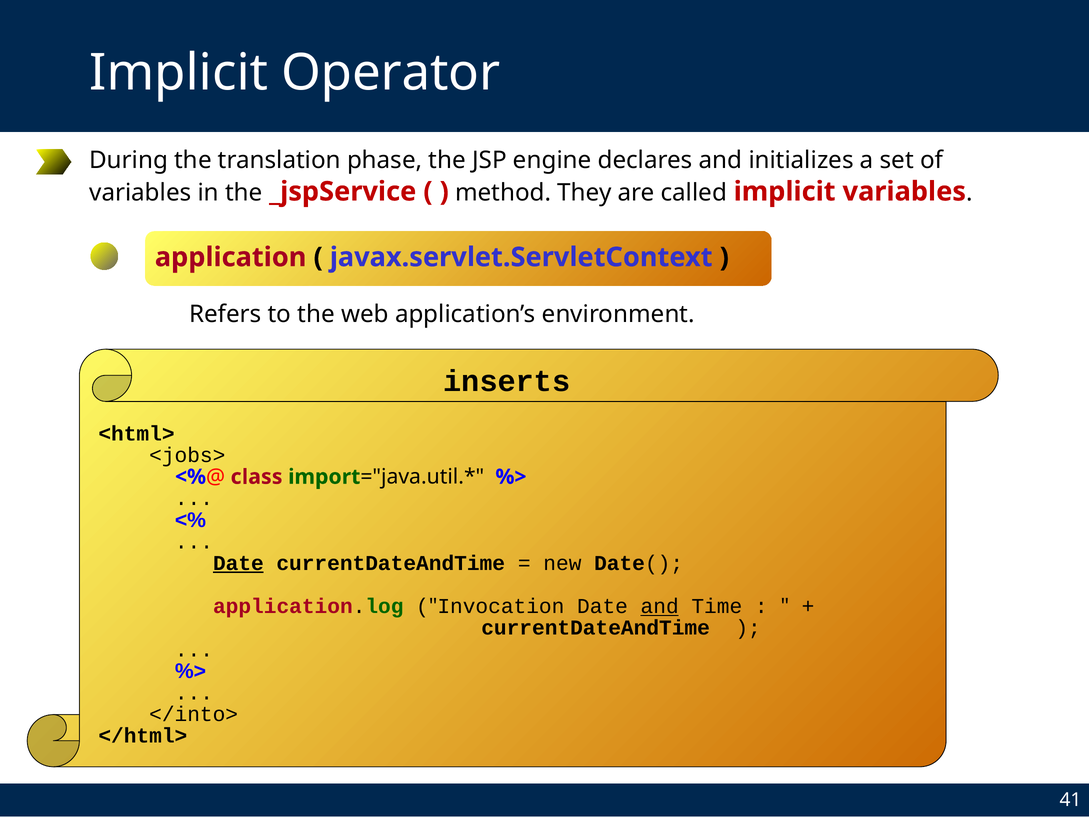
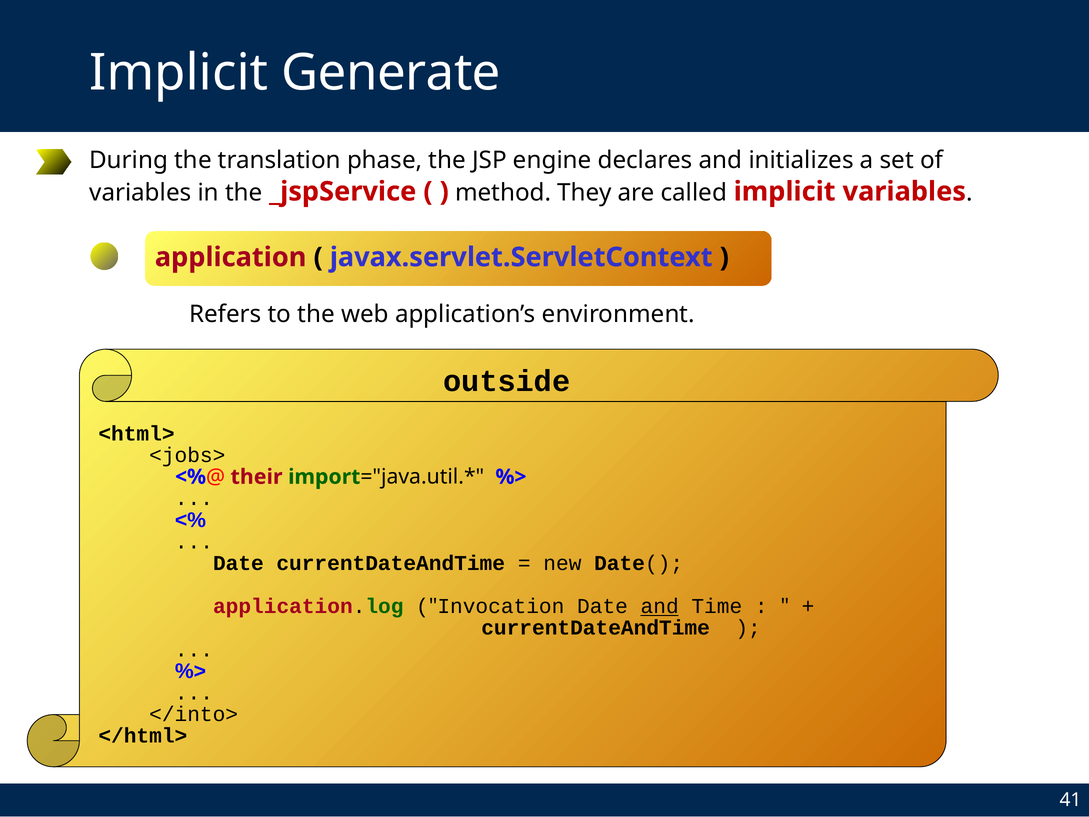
Operator: Operator -> Generate (391, 73)
inserts: inserts -> outside (507, 381)
class: class -> their (257, 477)
Date underline: present -> none (238, 563)
